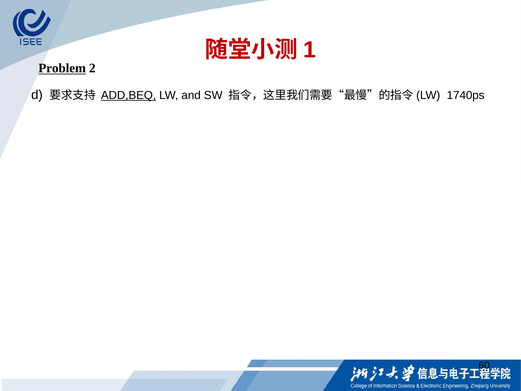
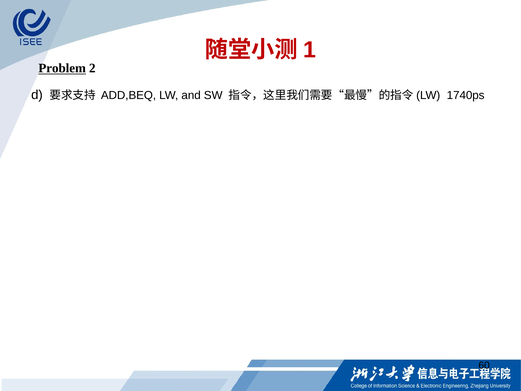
ADD,BEQ underline: present -> none (129, 95)
